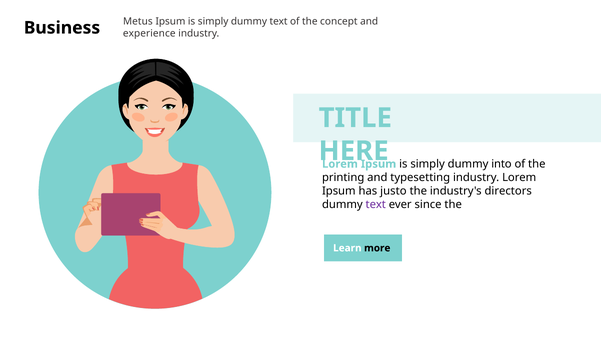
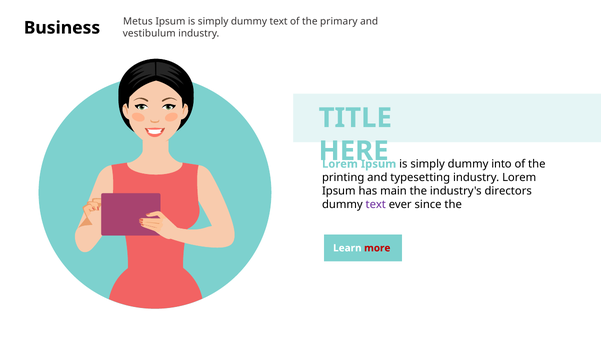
concept: concept -> primary (339, 21)
experience: experience -> vestibulum (149, 33)
justo: justo -> main (393, 191)
more colour: black -> red (377, 248)
